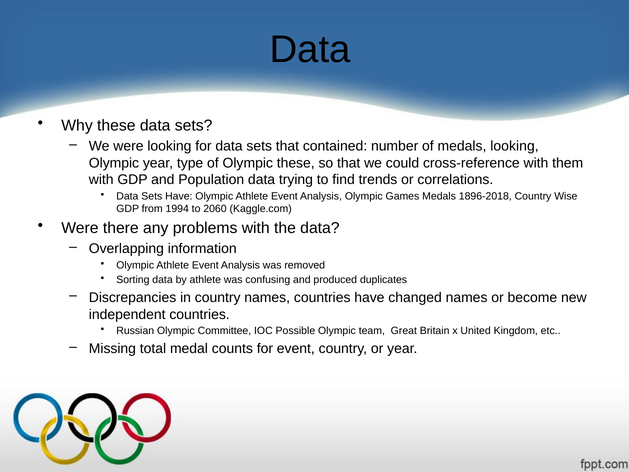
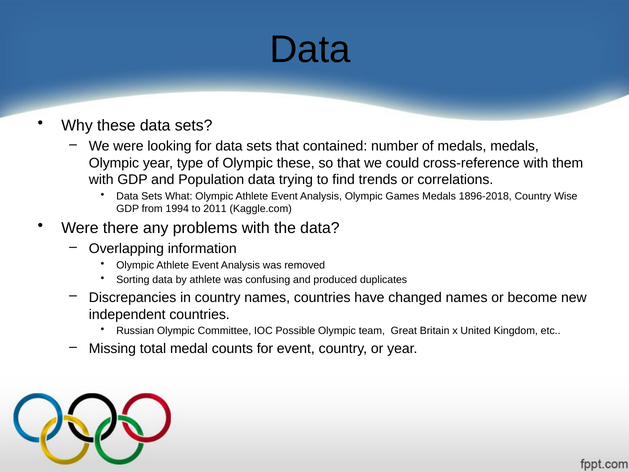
medals looking: looking -> medals (515, 146)
Sets Have: Have -> What (179, 196)
2060: 2060 -> 2011 (215, 209)
